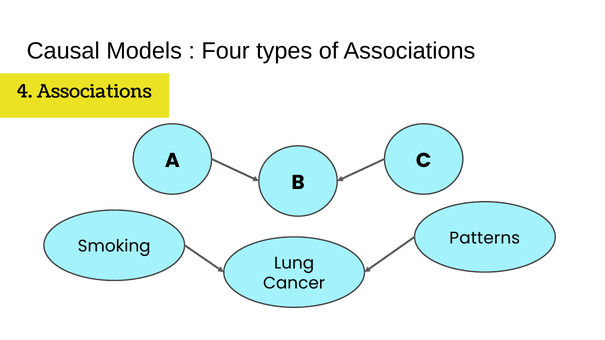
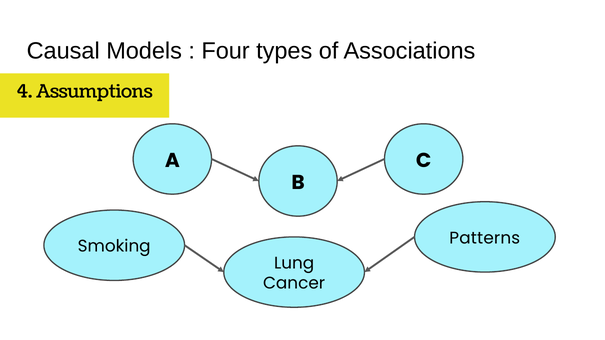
4 Associations: Associations -> Assumptions (95, 92)
